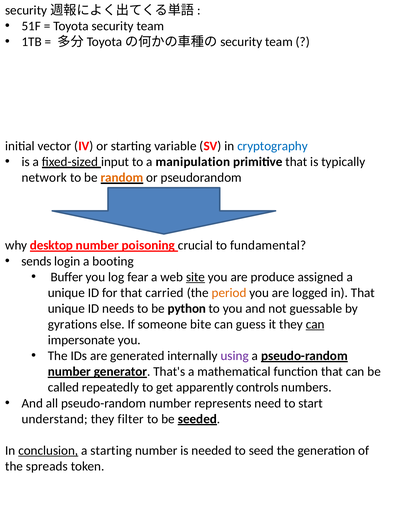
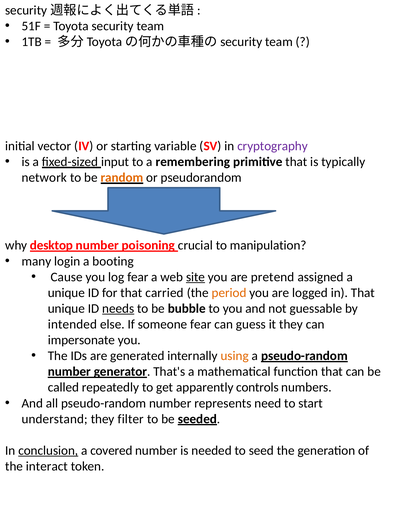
cryptography colour: blue -> purple (272, 146)
manipulation: manipulation -> remembering (193, 162)
fundamental: fundamental -> manipulation (268, 245)
sends: sends -> many (36, 261)
Buffer: Buffer -> Cause (67, 277)
produce: produce -> pretend (273, 277)
needs underline: none -> present (118, 308)
python: python -> bubble (187, 308)
gyrations: gyrations -> intended (72, 324)
someone bite: bite -> fear (201, 324)
can underline: present -> none (315, 324)
using colour: purple -> orange (235, 355)
a starting: starting -> covered (111, 450)
spreads: spreads -> interact (47, 466)
